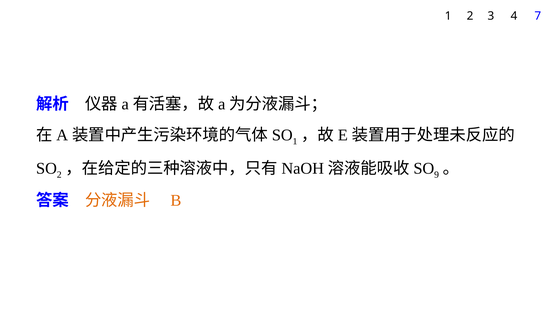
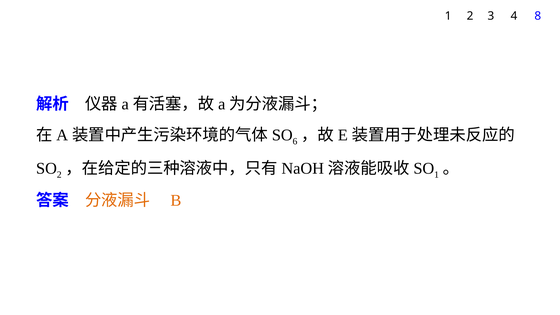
7: 7 -> 8 (538, 16)
1: 1 -> 6 (295, 141)
9: 9 -> 1 (437, 175)
